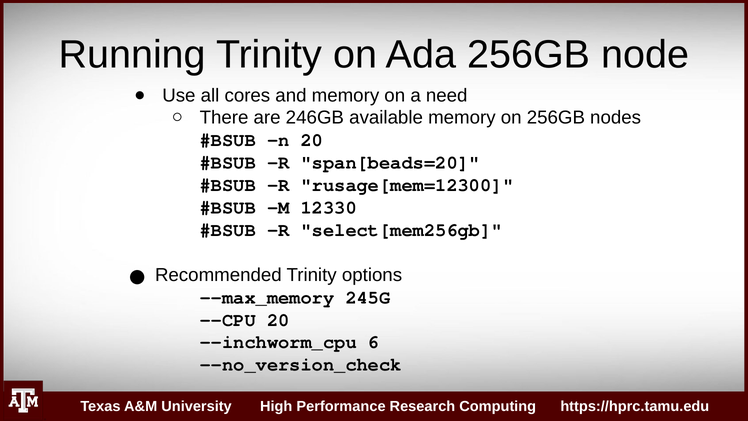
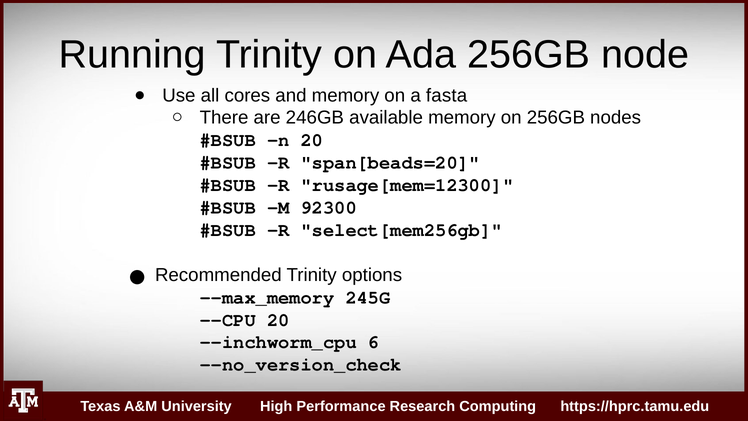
need: need -> fasta (447, 95)
12330: 12330 -> 92300 (329, 207)
